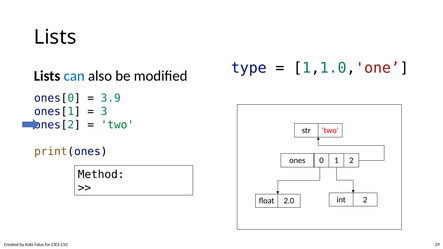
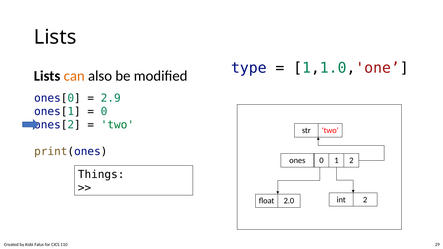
can colour: blue -> orange (74, 76)
3.9: 3.9 -> 2.9 (111, 98)
3: 3 -> 0 (104, 112)
Method: Method -> Things (101, 175)
